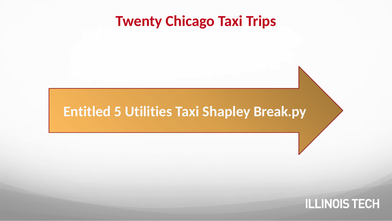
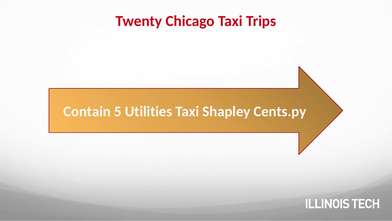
Entitled: Entitled -> Contain (87, 111)
Break.py: Break.py -> Cents.py (280, 111)
